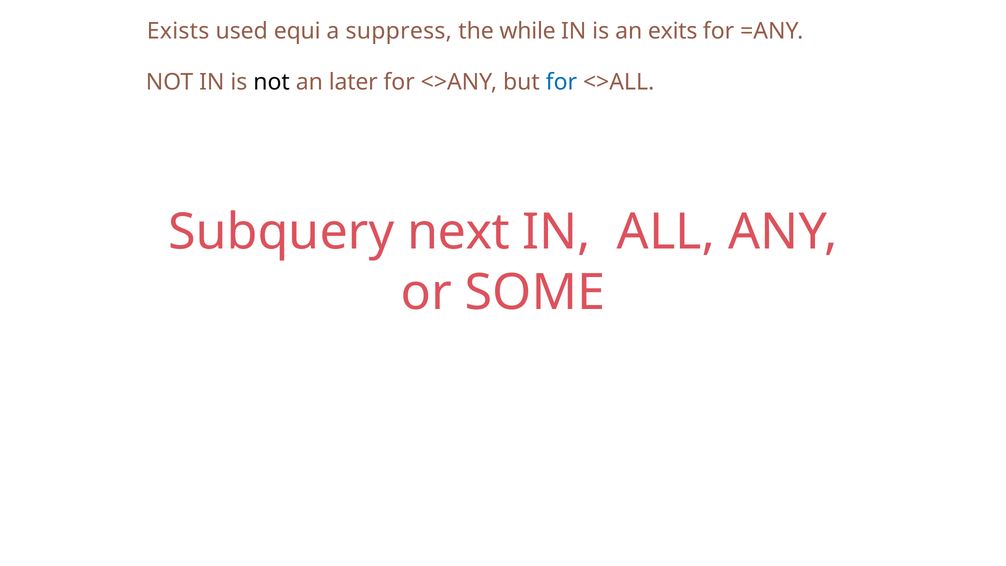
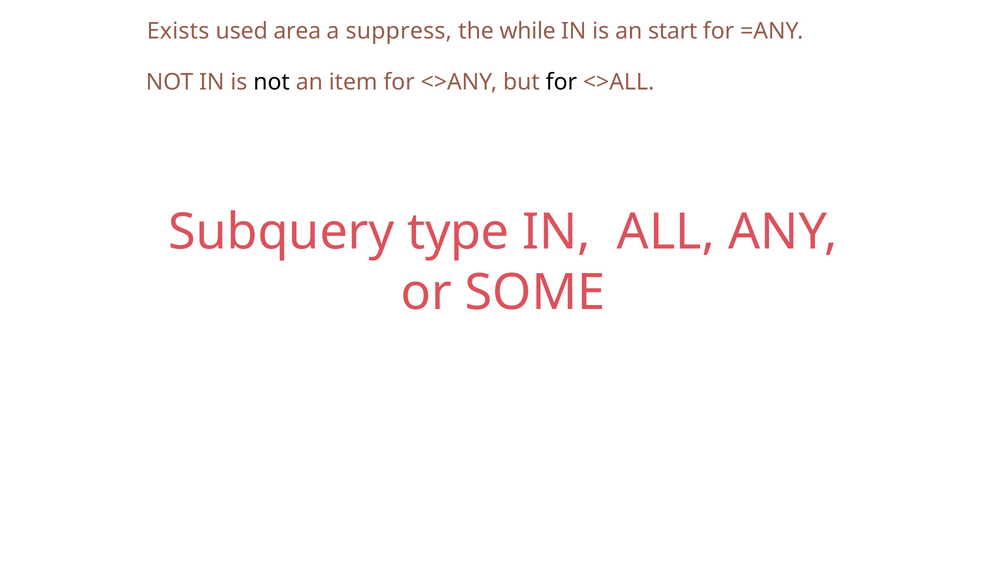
equi: equi -> area (297, 31)
exits: exits -> start (673, 31)
later: later -> item (353, 82)
for colour: blue -> black (561, 82)
next: next -> type (458, 232)
